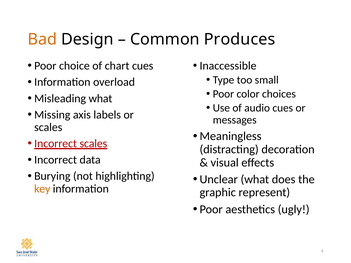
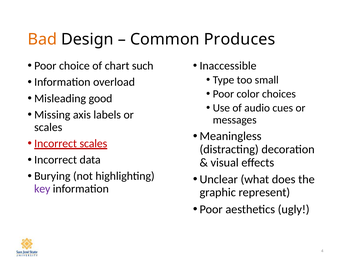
chart cues: cues -> such (143, 66)
Misleading what: what -> good (100, 99)
key colour: orange -> purple (42, 189)
